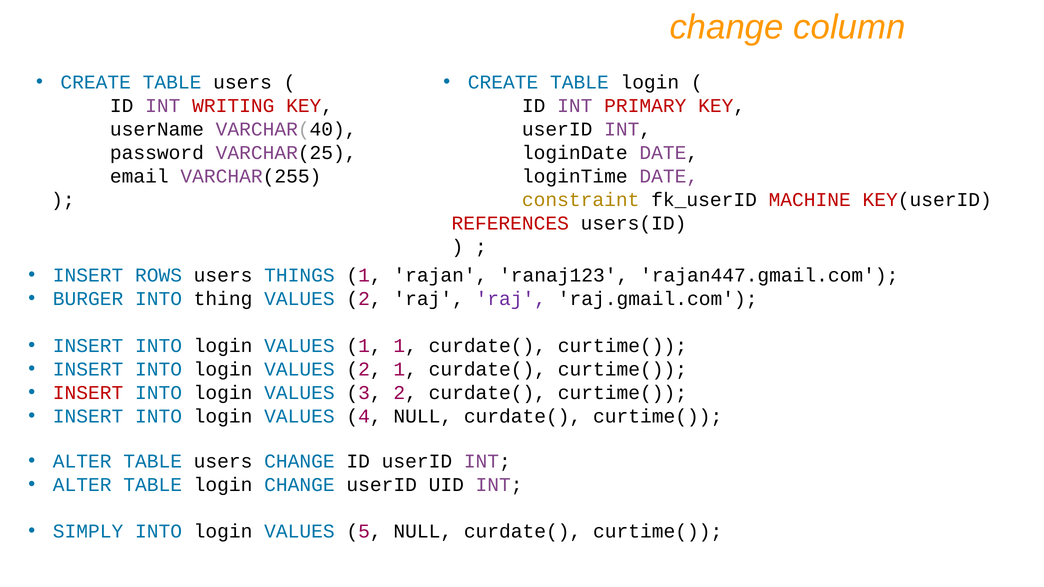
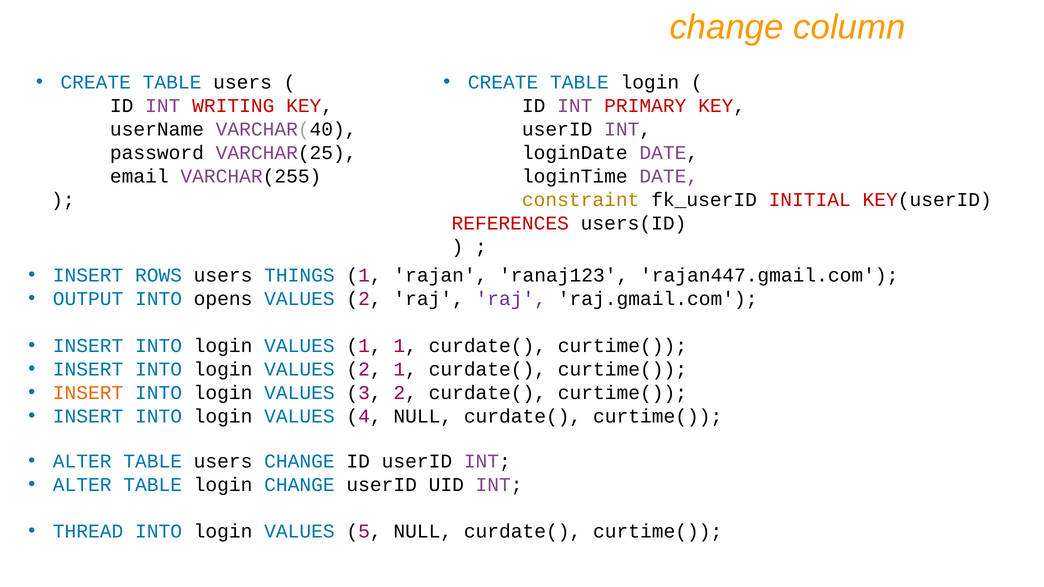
MACHINE: MACHINE -> INITIAL (810, 200)
BURGER: BURGER -> OUTPUT (88, 299)
thing: thing -> opens (223, 299)
INSERT colour: red -> orange (88, 393)
SIMPLY: SIMPLY -> THREAD (88, 532)
